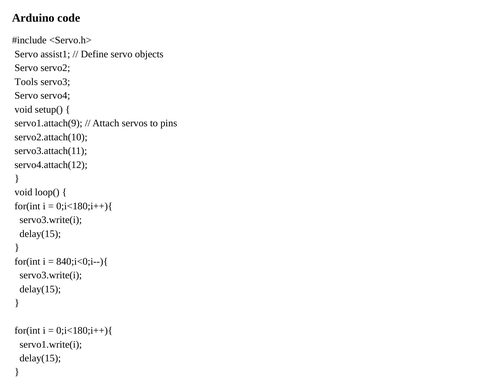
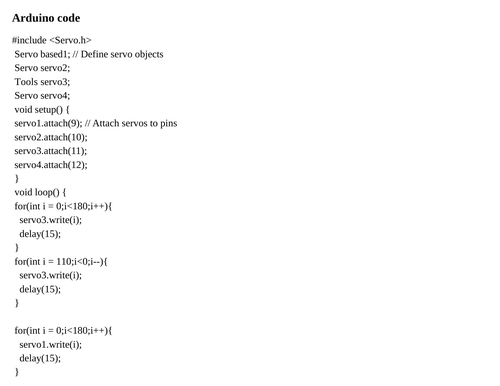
assist1: assist1 -> based1 (55, 54)
840;i<0;i--){: 840;i<0;i--){ -> 110;i<0;i--){ (82, 262)
